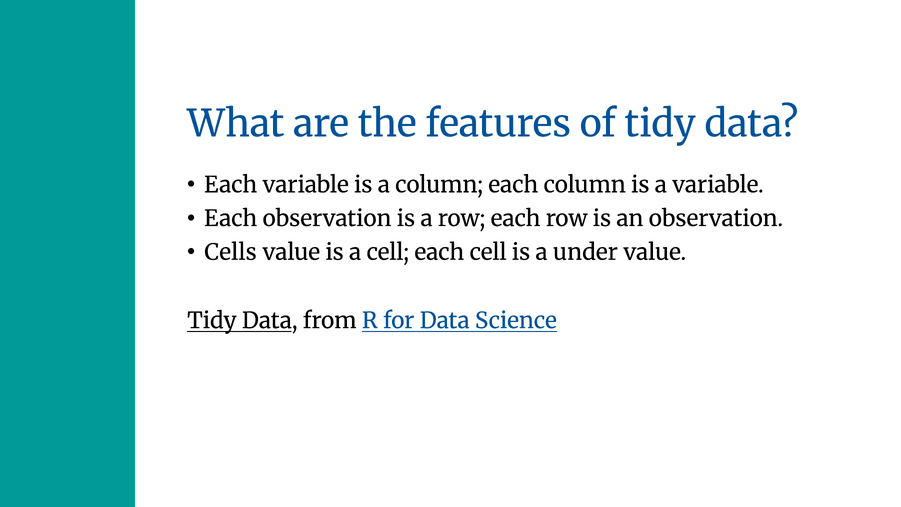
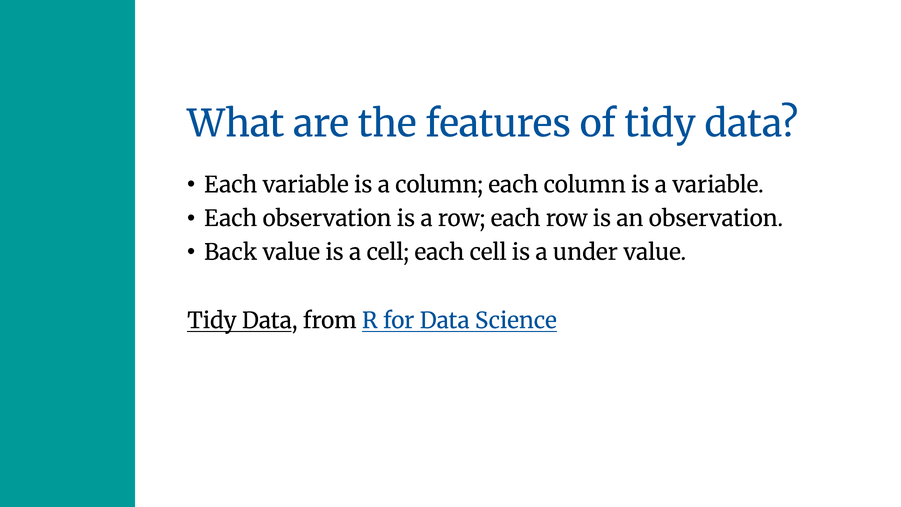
Cells: Cells -> Back (231, 252)
